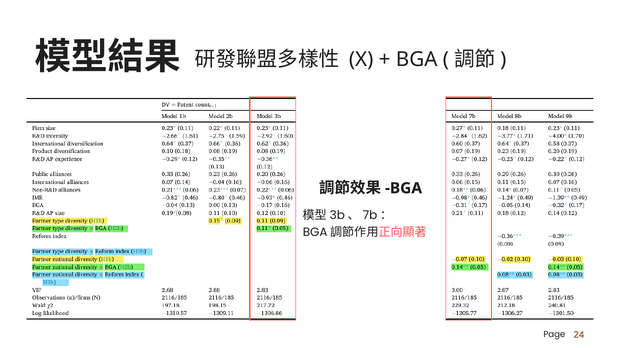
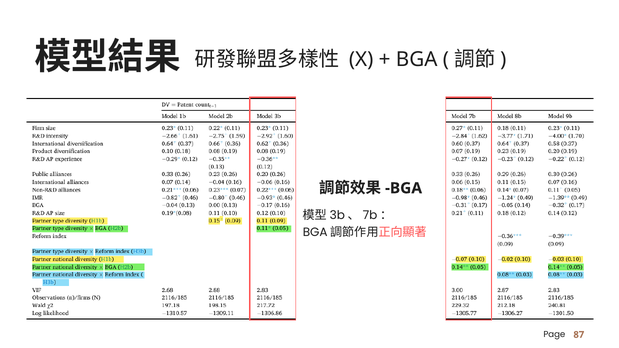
24: 24 -> 87 (579, 335)
